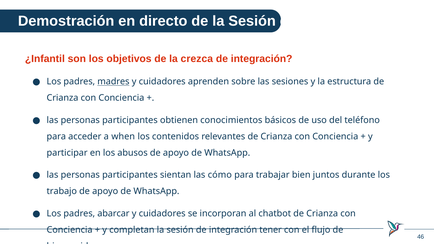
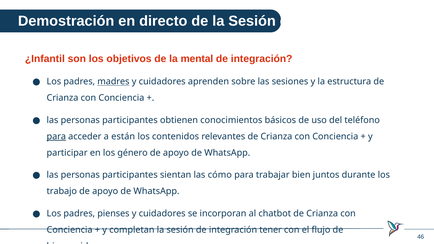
crezca: crezca -> mental (197, 59)
para underline: none -> present (56, 137)
when: when -> están (123, 137)
abusos: abusos -> género (133, 153)
abarcar: abarcar -> pienses (113, 214)
